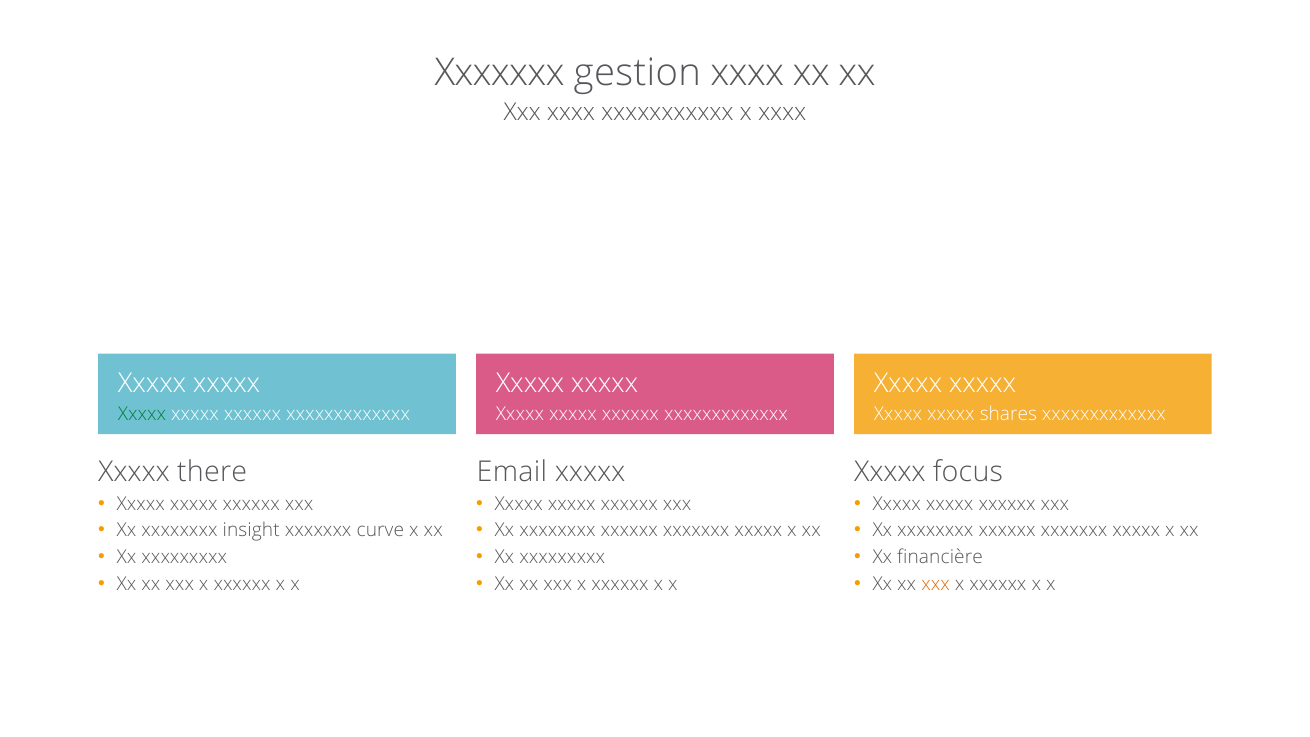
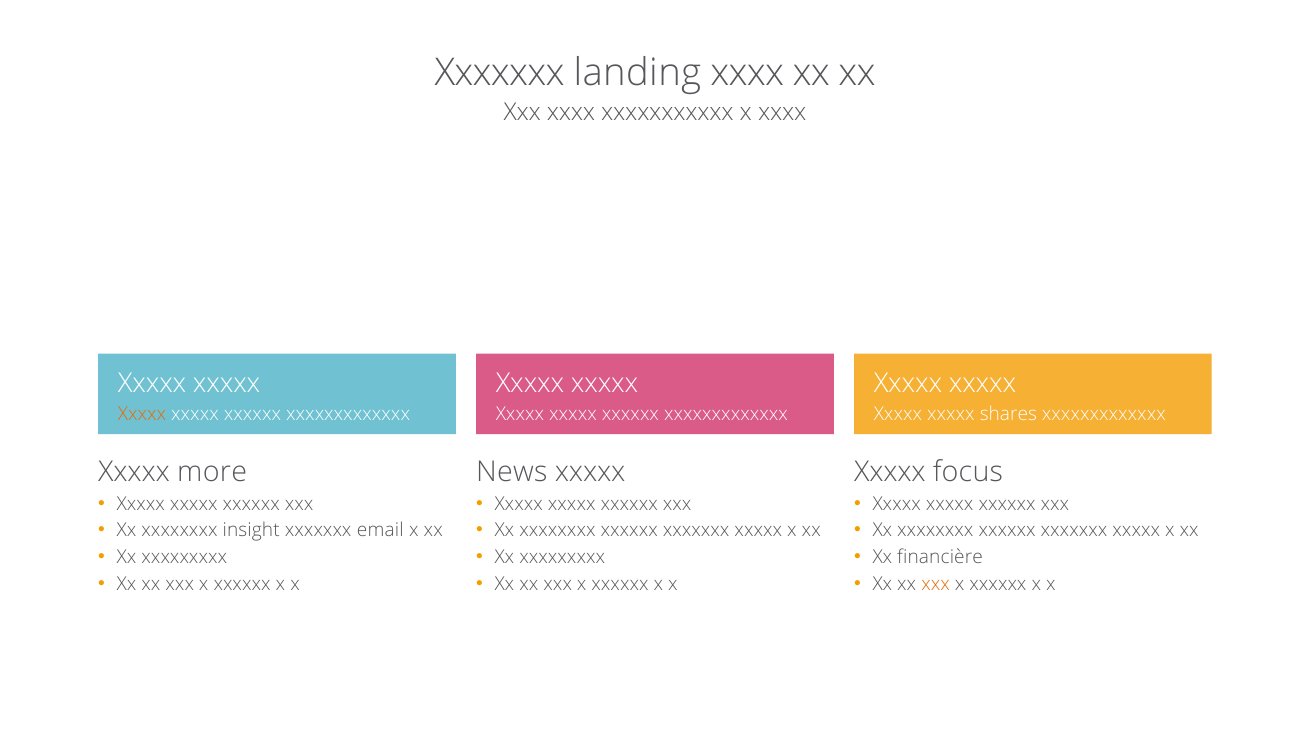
gestion: gestion -> landing (637, 73)
Xxxxx colour: green -> orange (142, 414)
there: there -> more (212, 472)
Email: Email -> News (512, 472)
curve: curve -> email (380, 530)
